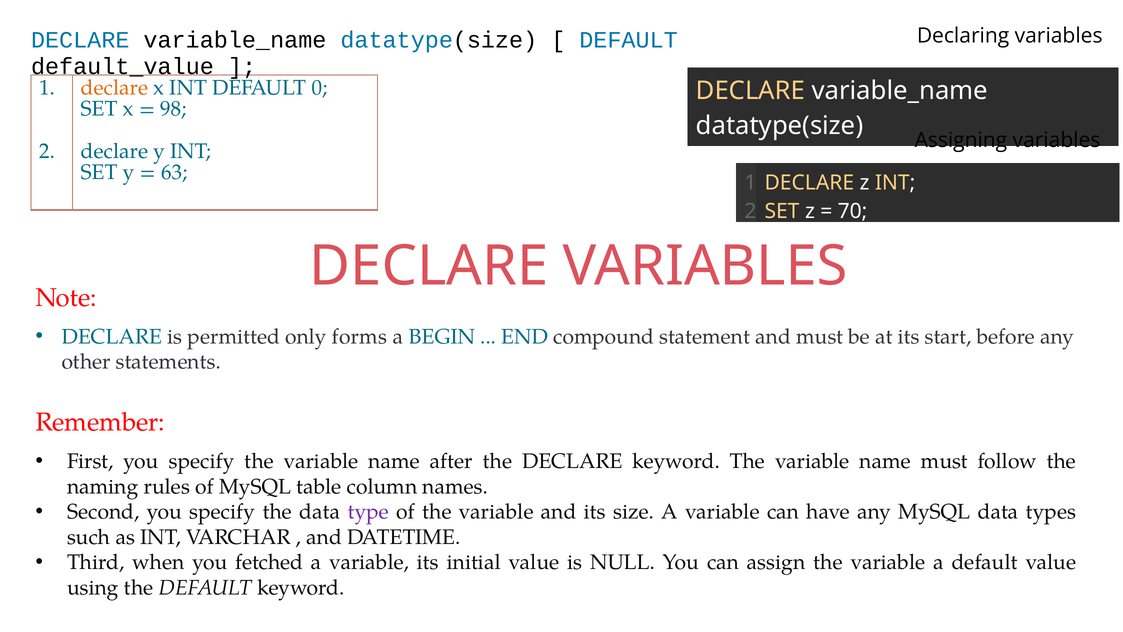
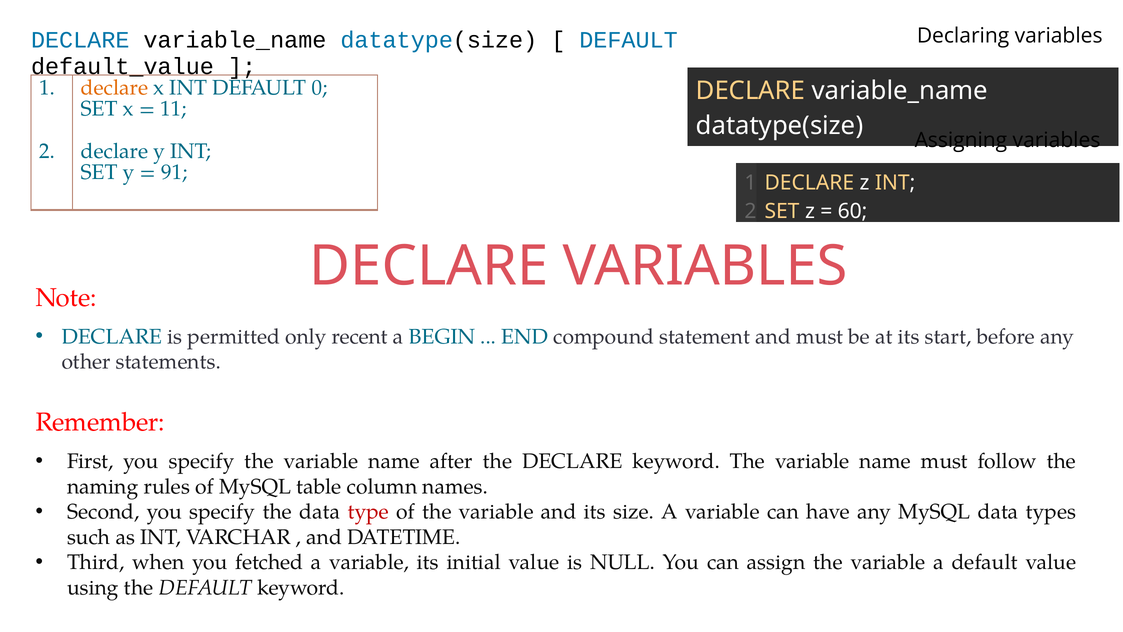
98: 98 -> 11 (173, 109)
63: 63 -> 91 (174, 172)
70: 70 -> 60 (853, 211)
forms: forms -> recent (360, 336)
type colour: purple -> red (368, 512)
